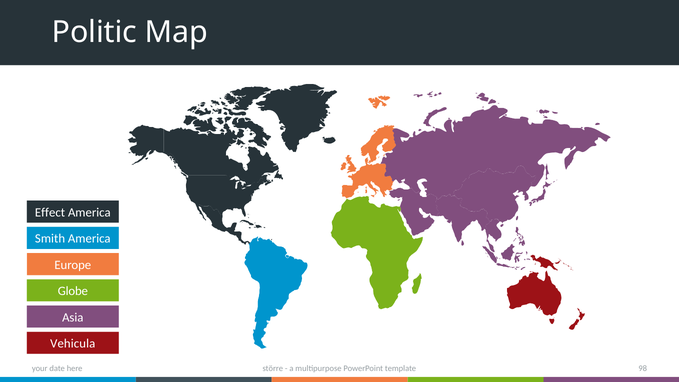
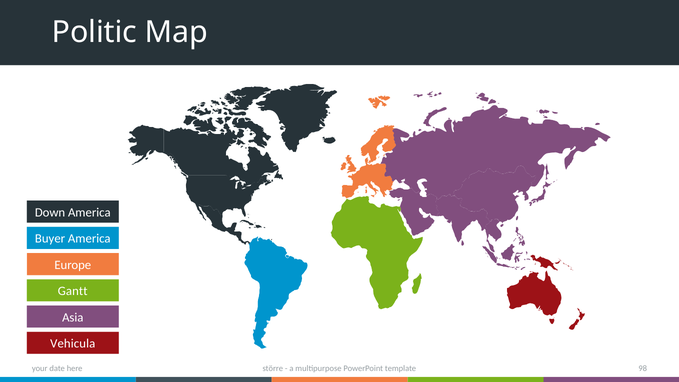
Effect: Effect -> Down (50, 212)
Smith: Smith -> Buyer (50, 239)
Globe: Globe -> Gantt (73, 291)
